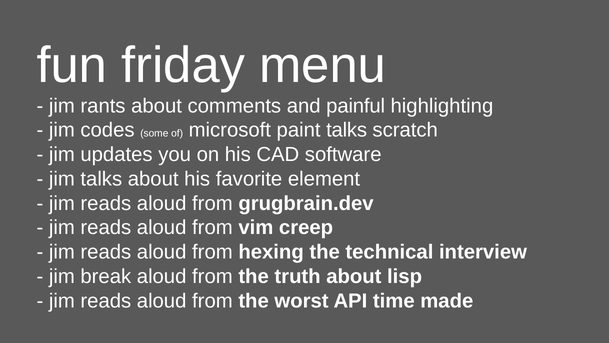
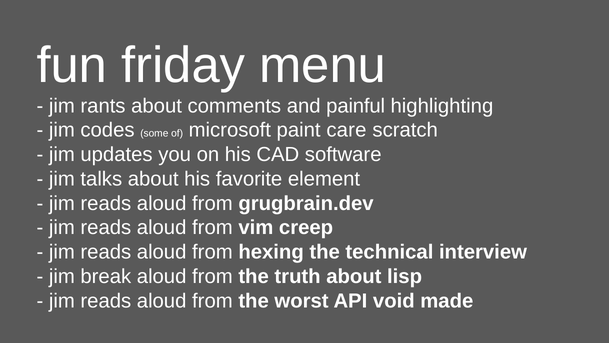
paint talks: talks -> care (346, 130)
time: time -> void (394, 301)
